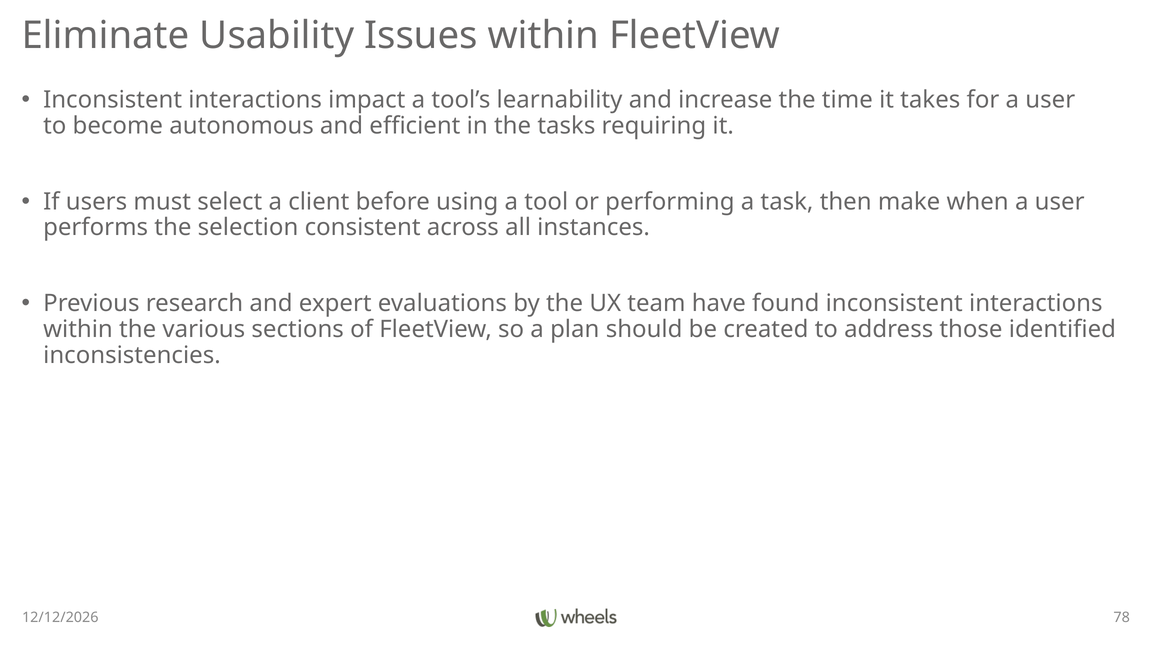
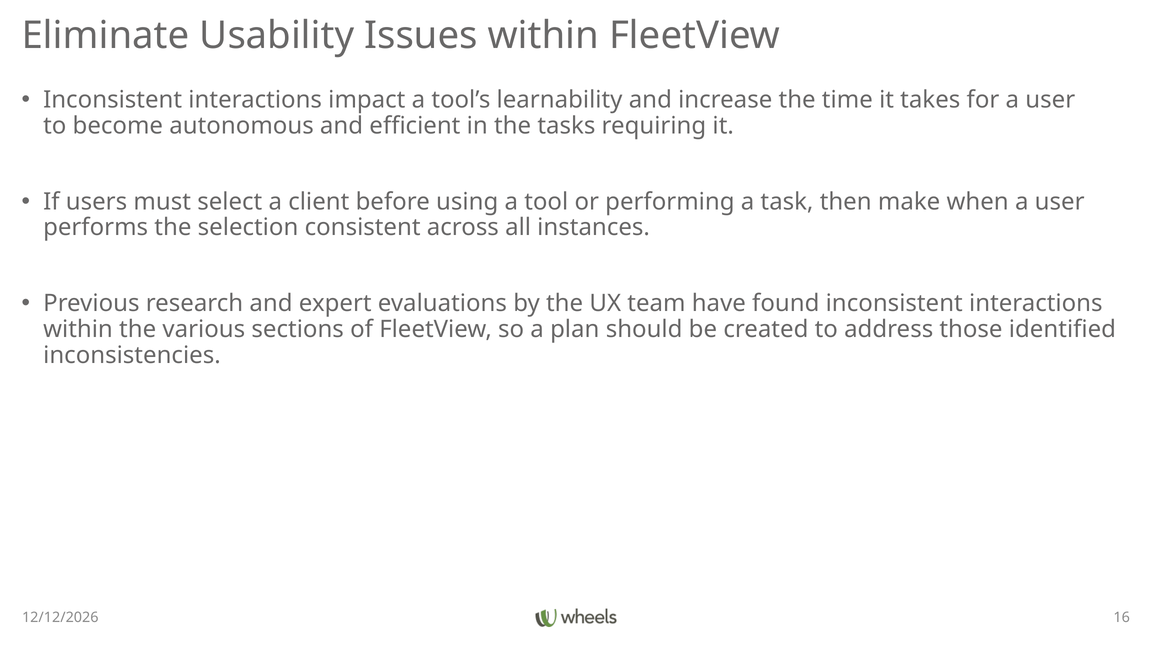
78: 78 -> 16 (1122, 618)
